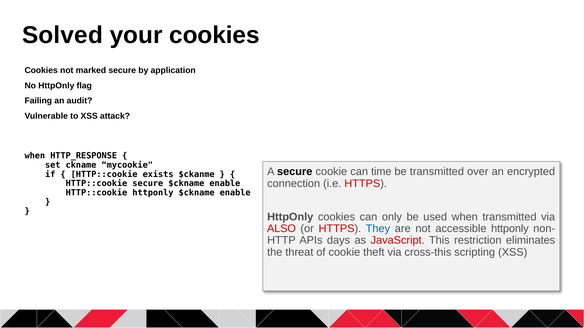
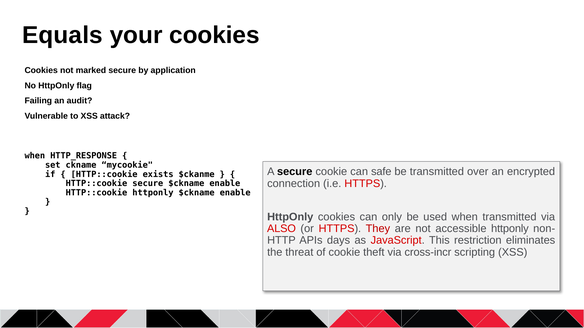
Solved: Solved -> Equals (62, 35)
time: time -> safe (381, 172)
They colour: blue -> red (378, 229)
cross-this: cross-this -> cross-incr (428, 253)
